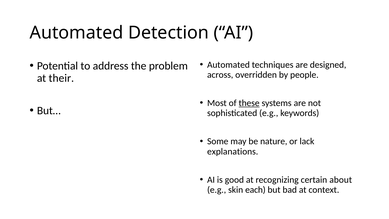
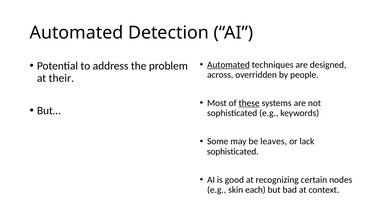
Automated underline: none -> present (228, 65)
nature: nature -> leaves (274, 141)
explanations: explanations -> sophisticated (233, 151)
about: about -> nodes (341, 180)
